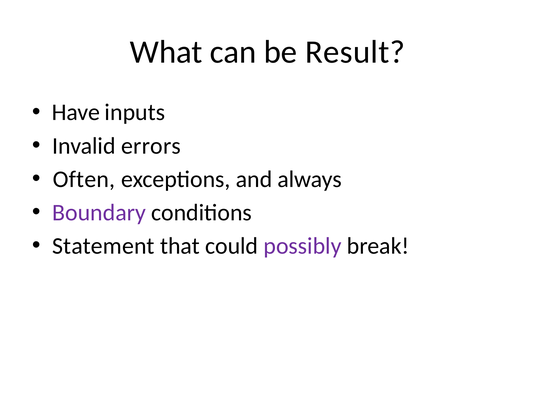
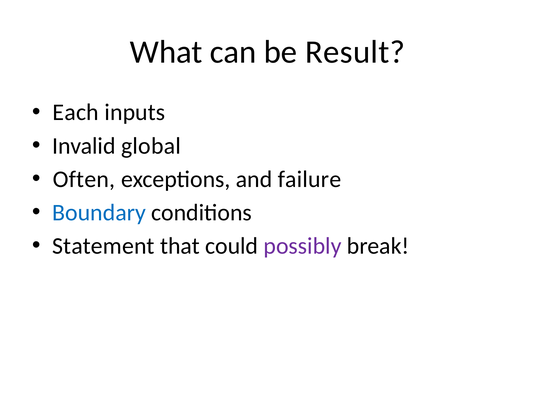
Have: Have -> Each (76, 112)
errors: errors -> global (151, 146)
always: always -> failure (310, 179)
Boundary colour: purple -> blue (99, 213)
